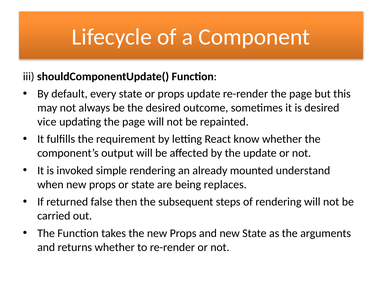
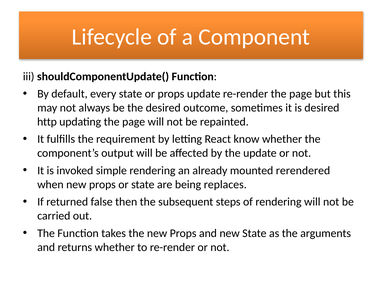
vice: vice -> http (47, 122)
understand: understand -> rerendered (303, 171)
